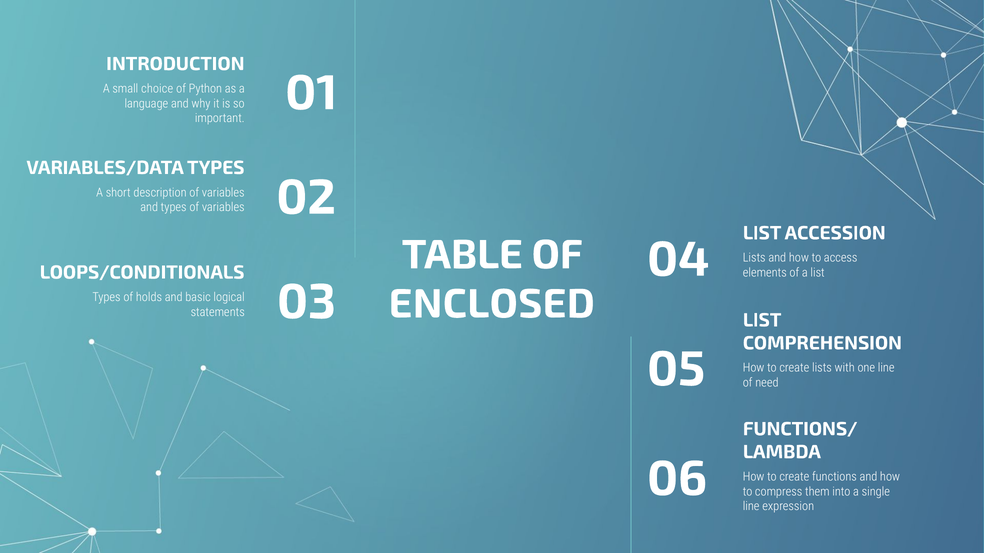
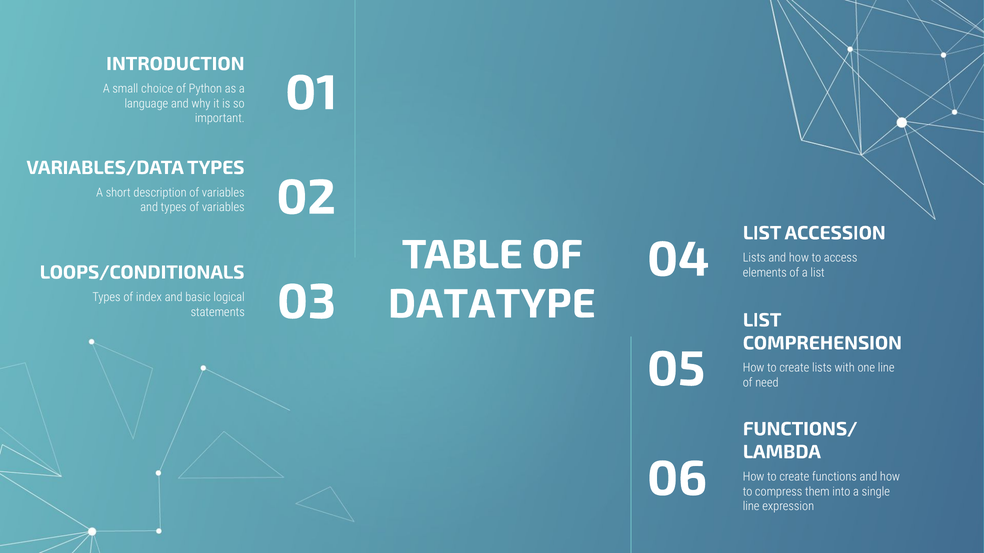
ENCLOSED: ENCLOSED -> DATATYPE (492, 304)
holds: holds -> index (149, 297)
